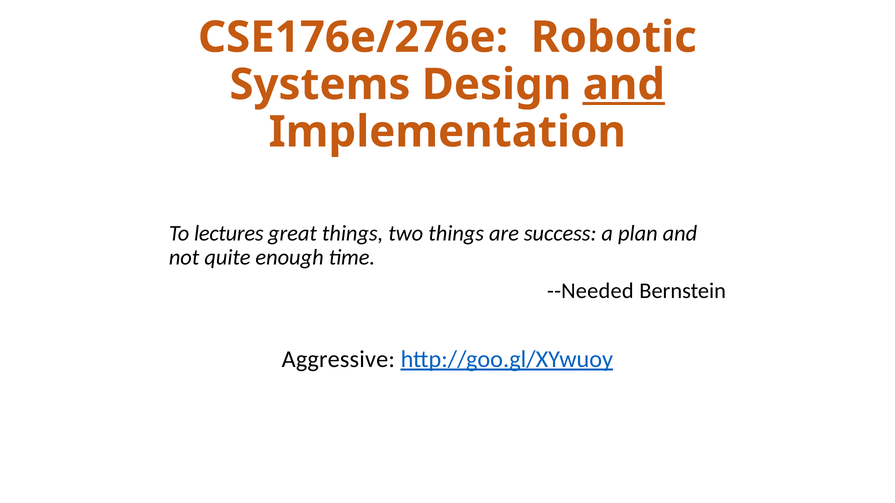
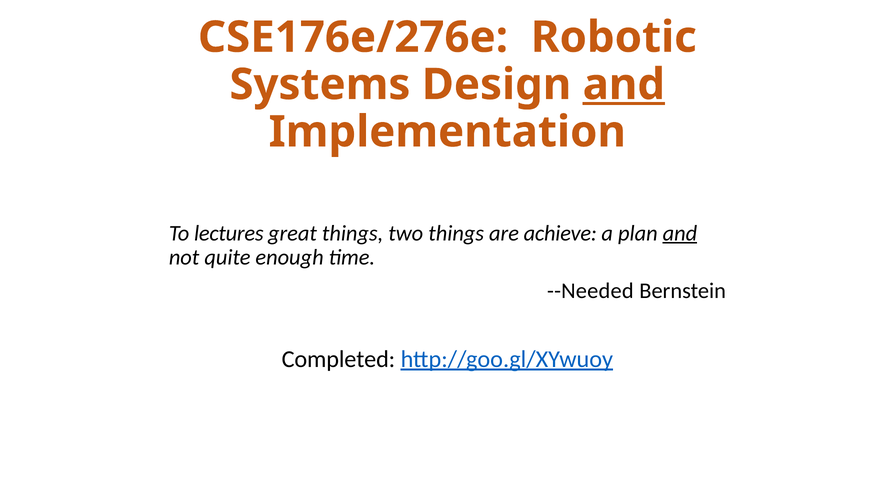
success: success -> achieve (560, 233)
and underline: none -> present (680, 233)
Aggressive: Aggressive -> Completed (338, 359)
